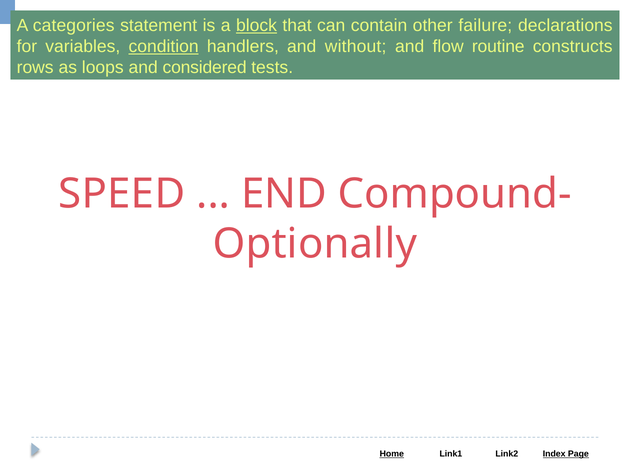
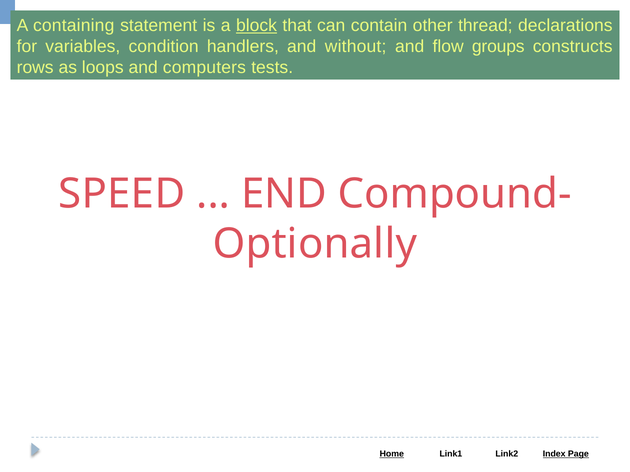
categories: categories -> containing (74, 25)
failure: failure -> thread (485, 25)
condition underline: present -> none (164, 46)
routine: routine -> groups (498, 46)
considered: considered -> computers (204, 67)
